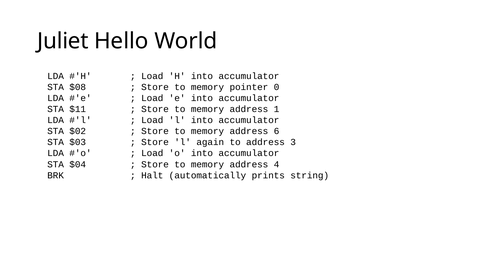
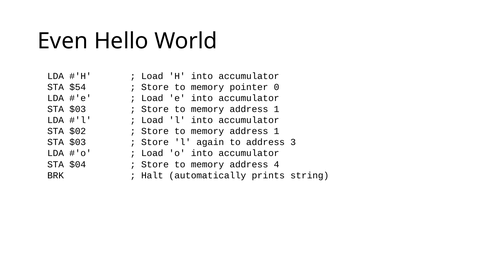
Juliet: Juliet -> Even (63, 41)
$08: $08 -> $54 (78, 87)
$11: $11 -> $03 (78, 109)
6: 6 -> 1 (277, 131)
